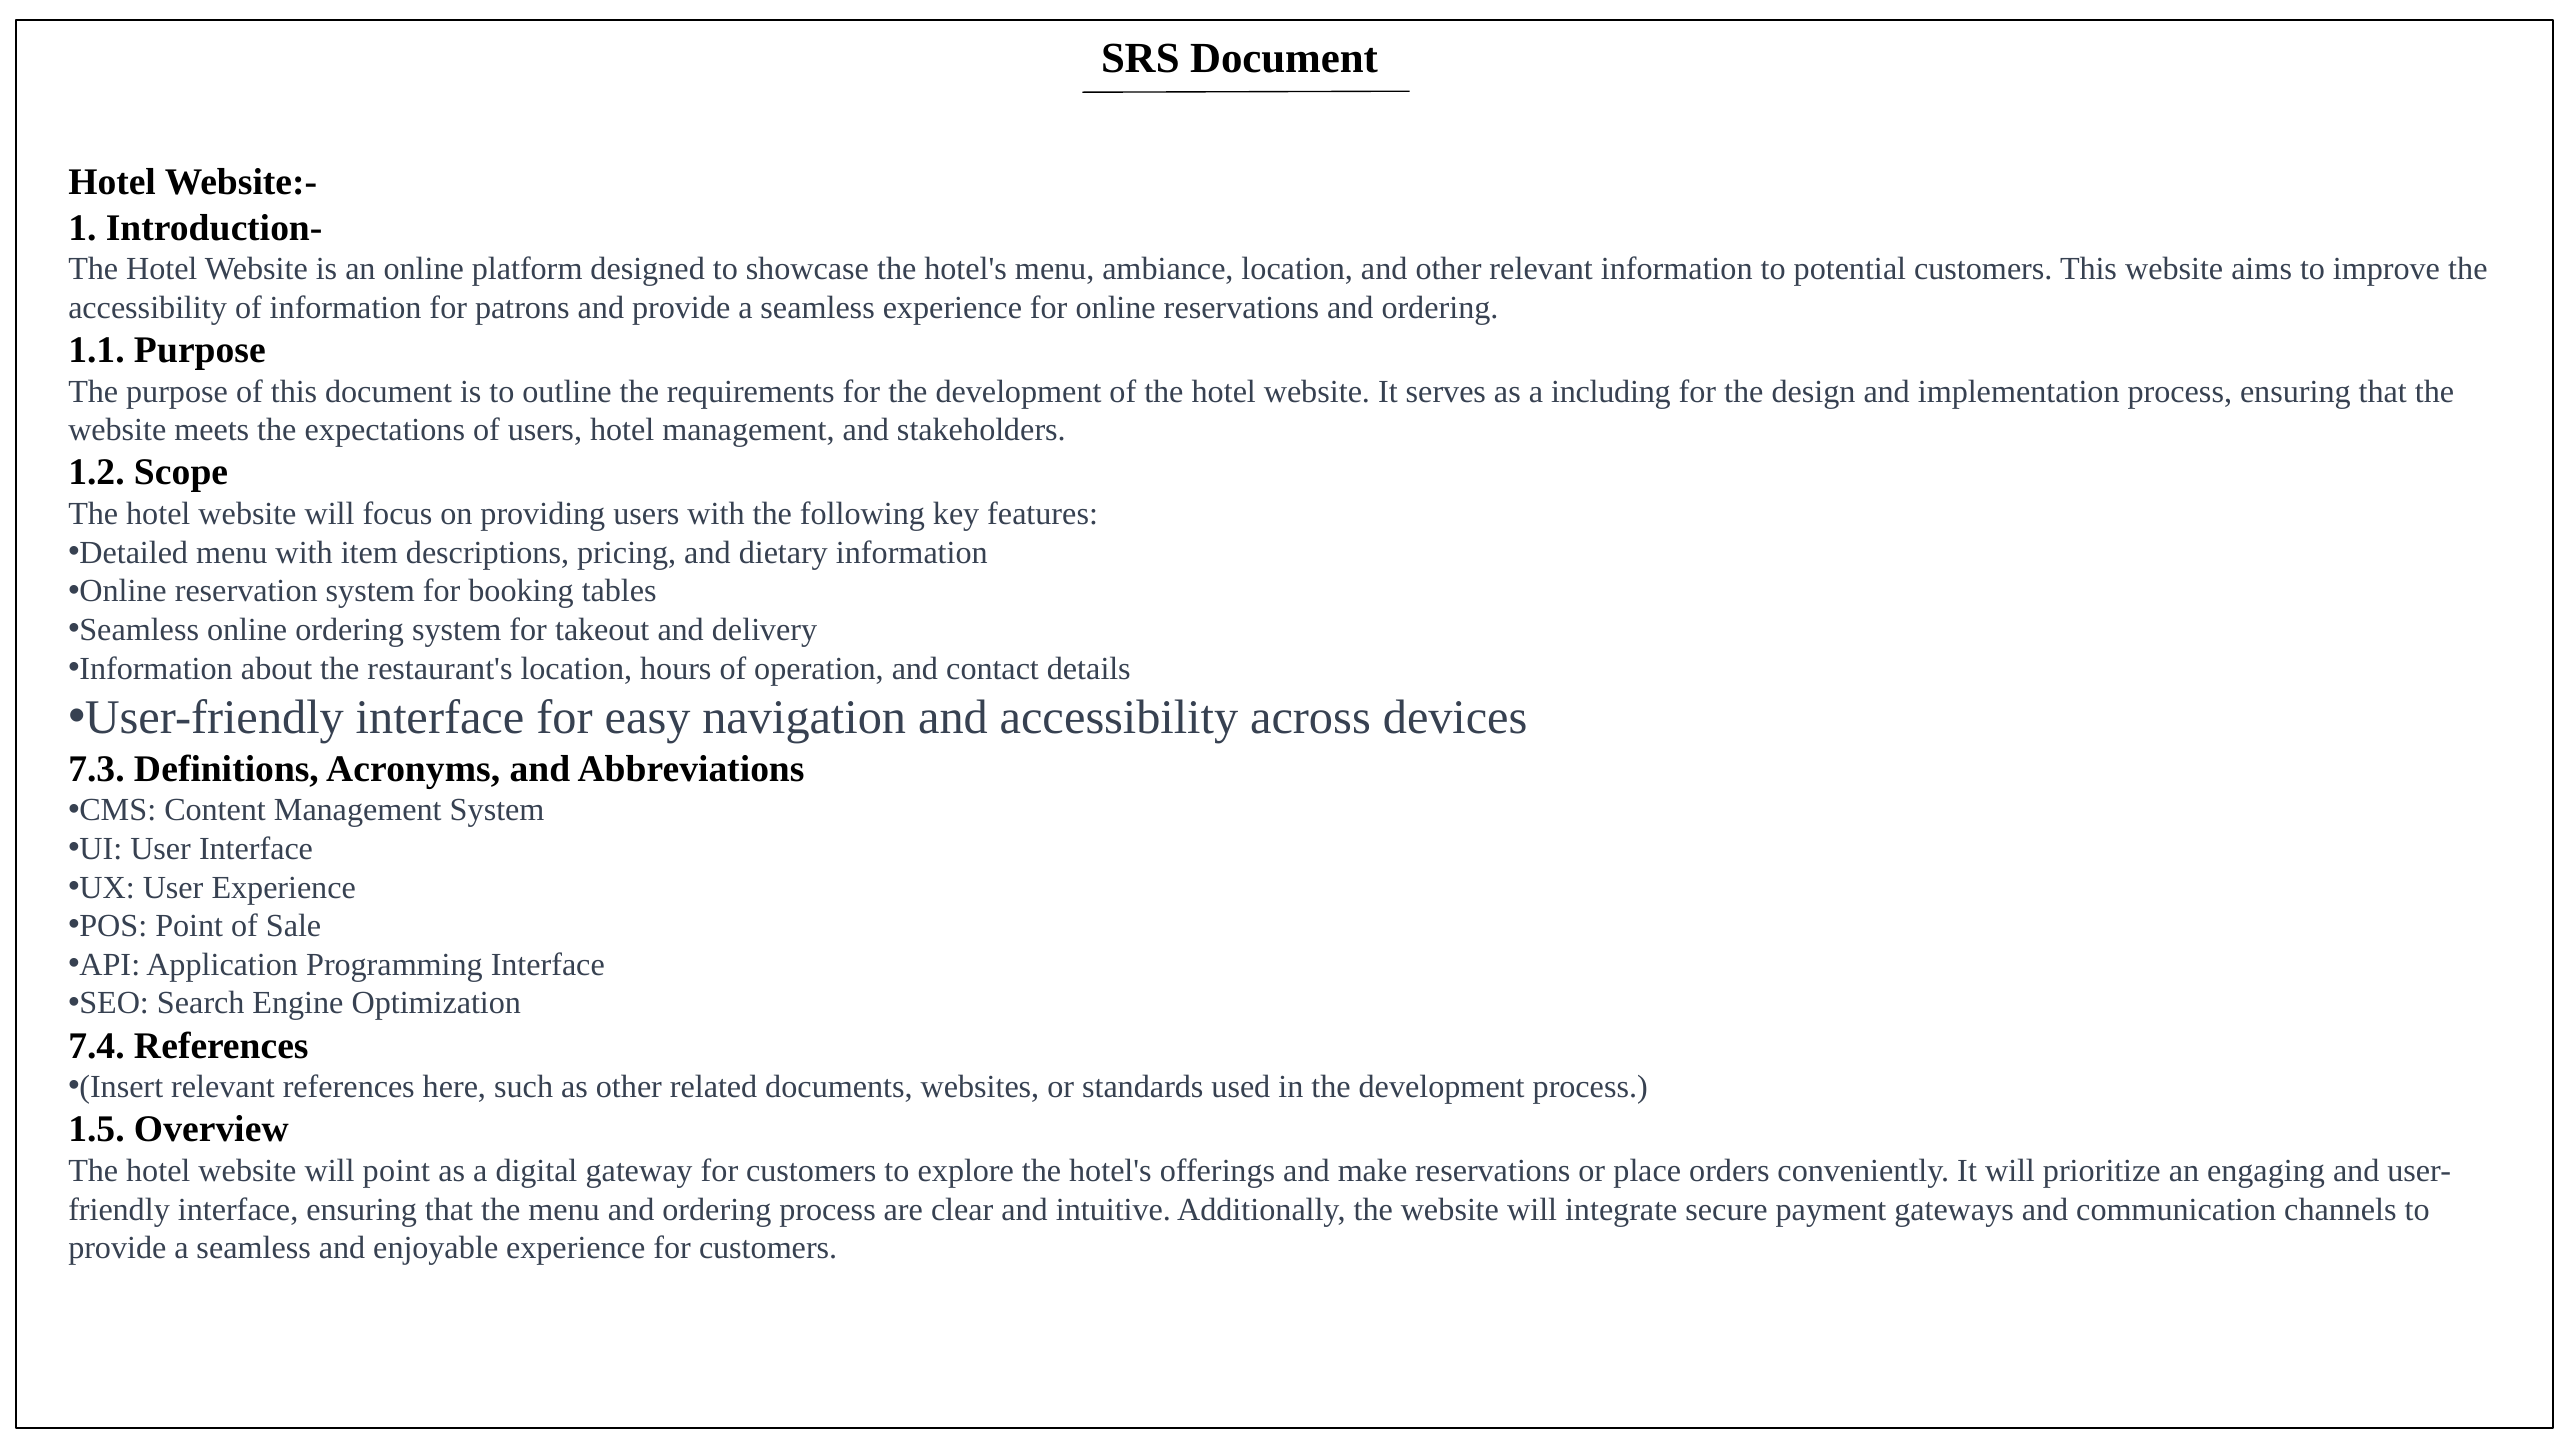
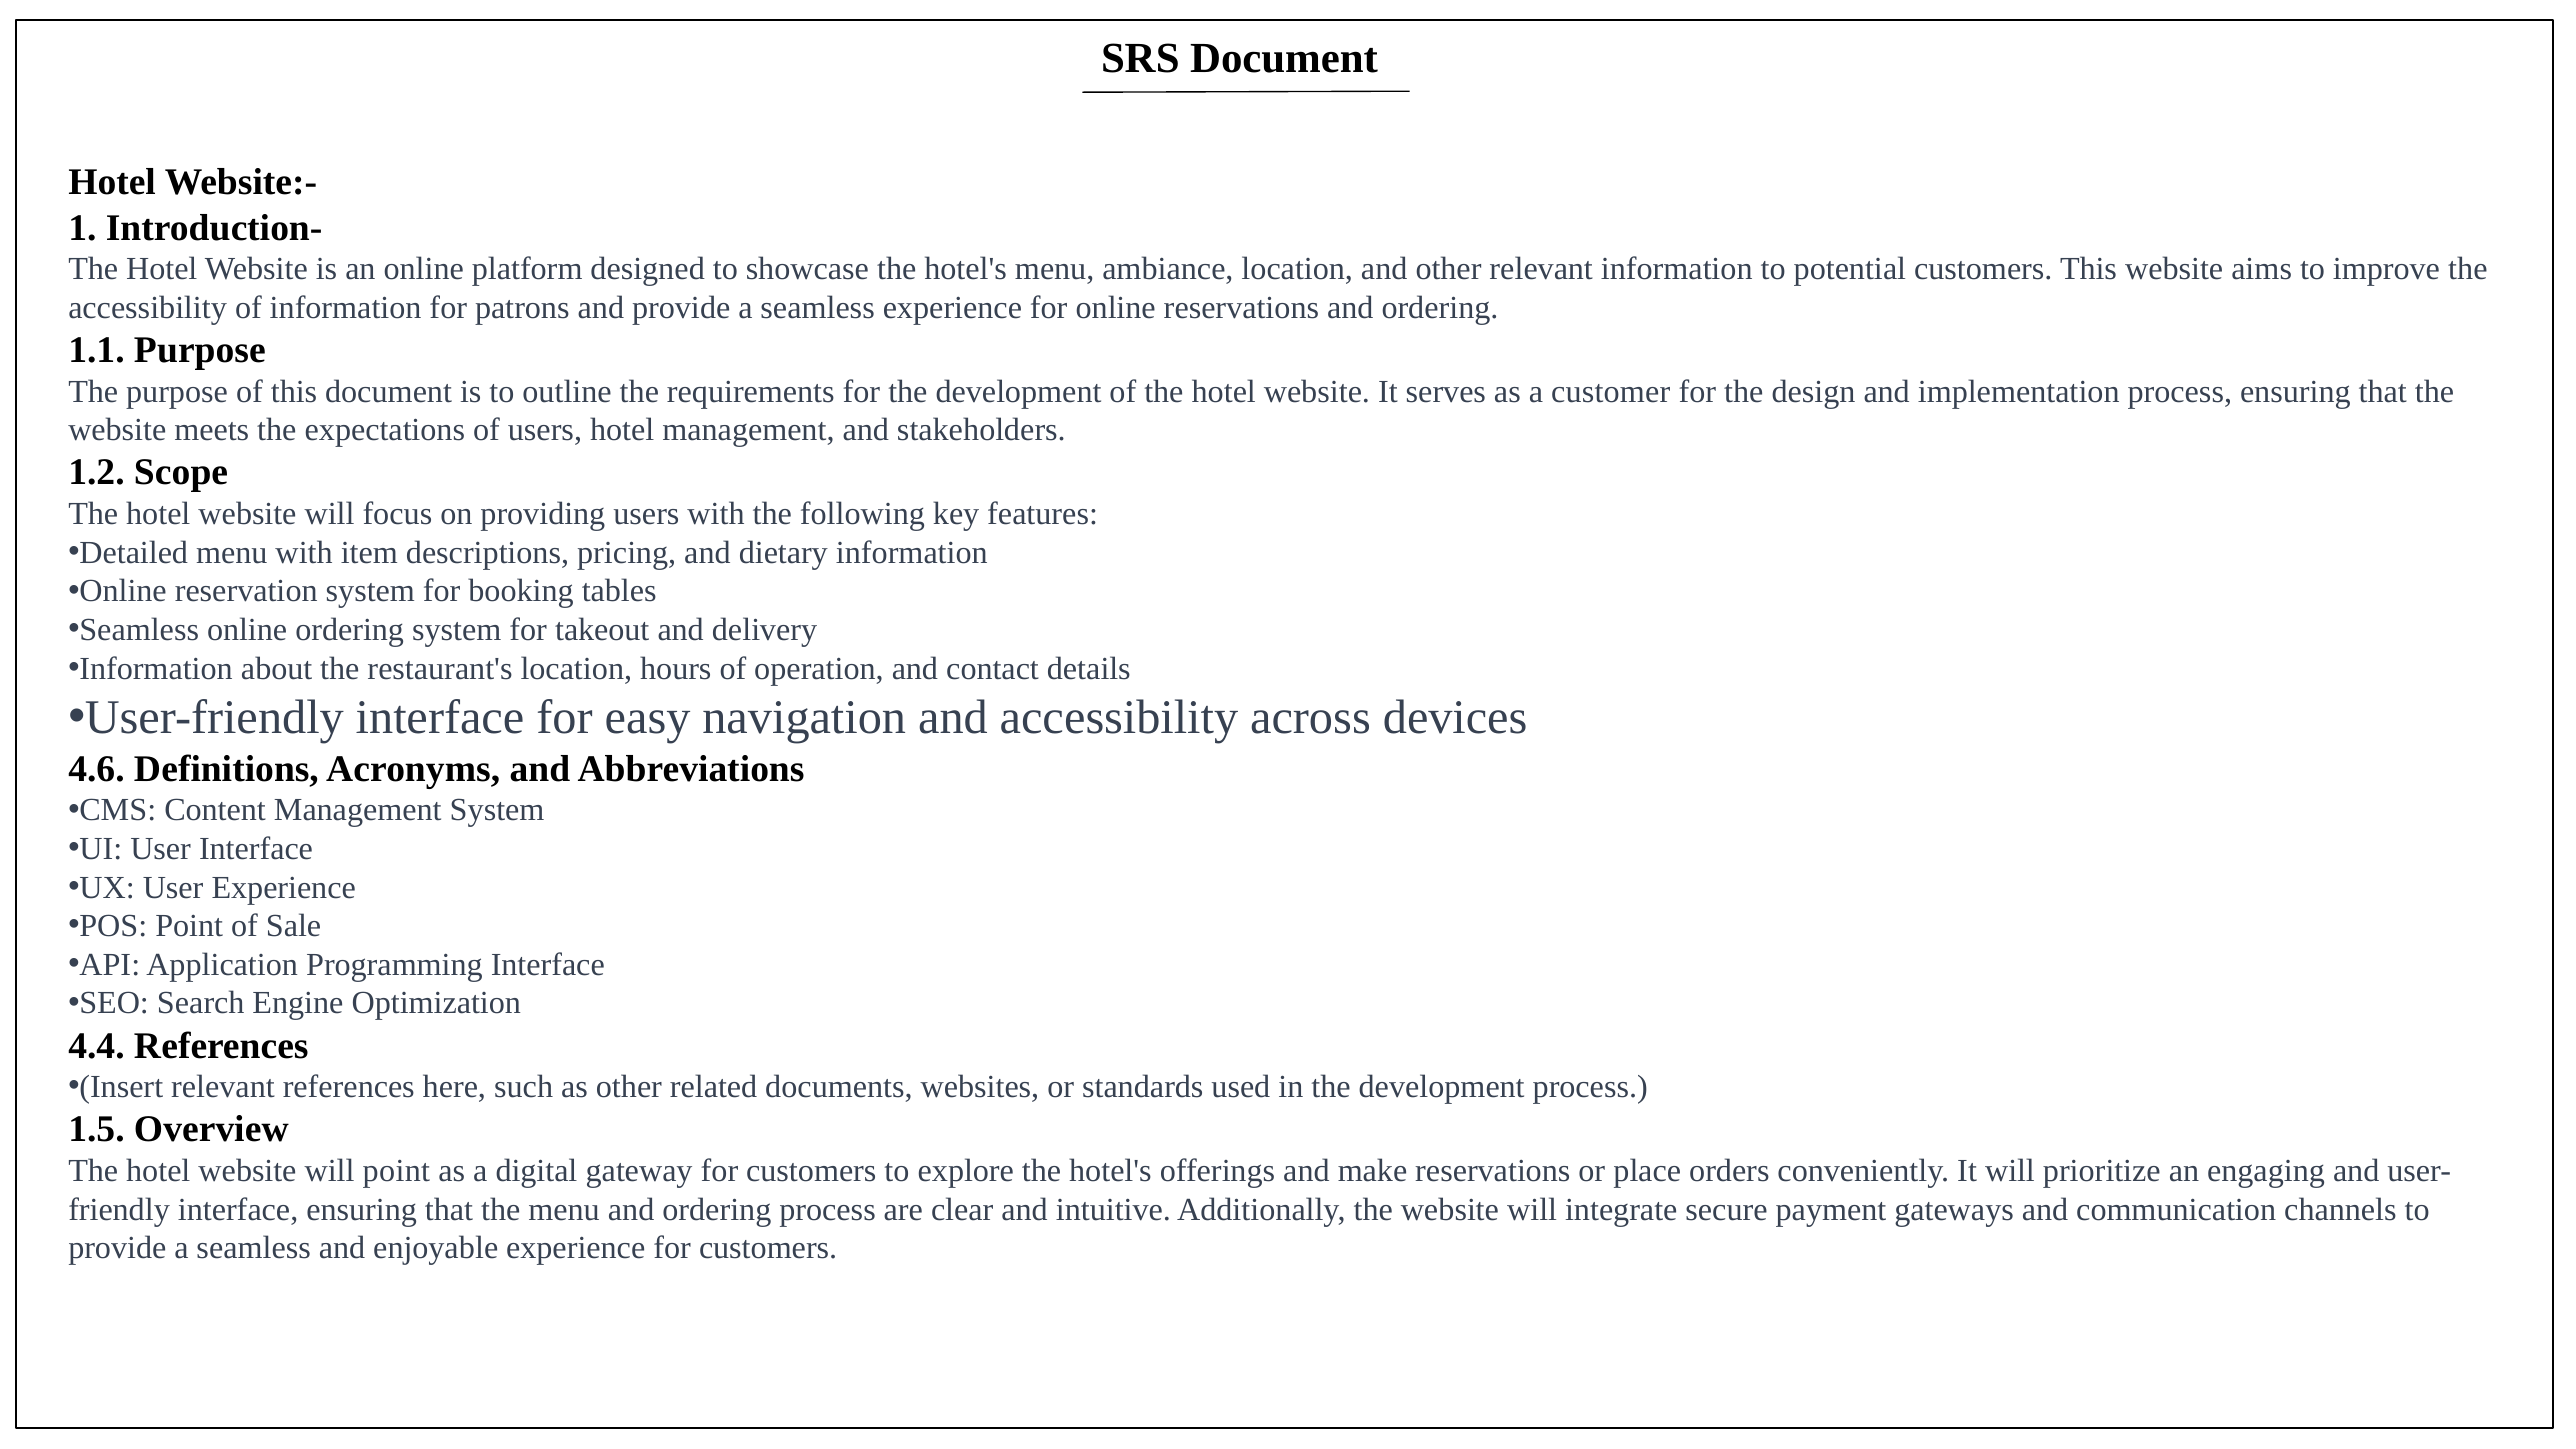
including: including -> customer (1611, 392)
7.3: 7.3 -> 4.6 (96, 769)
7.4: 7.4 -> 4.4 (96, 1046)
